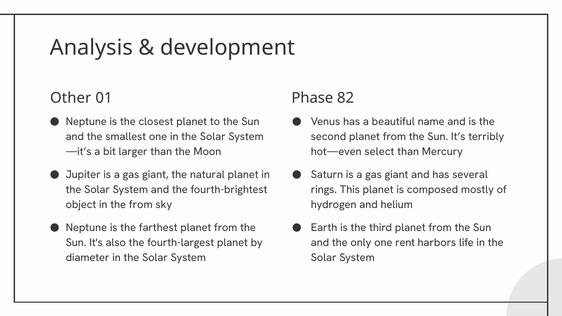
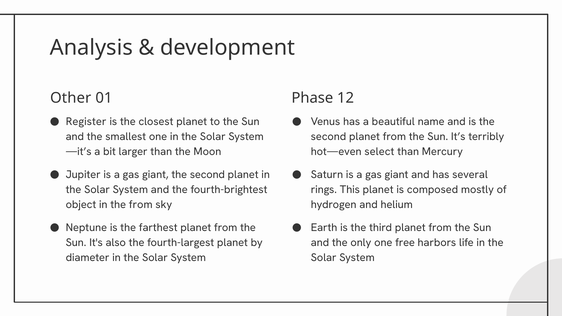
82: 82 -> 12 (346, 98)
Neptune: Neptune -> Register (86, 122)
giant the natural: natural -> second (207, 175)
rent: rent -> free (405, 243)
